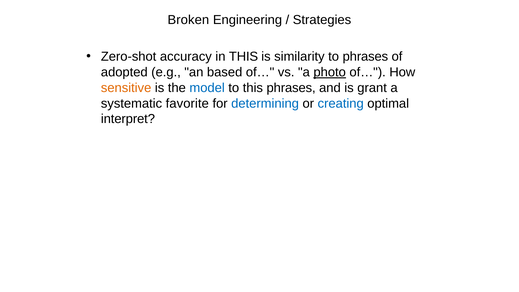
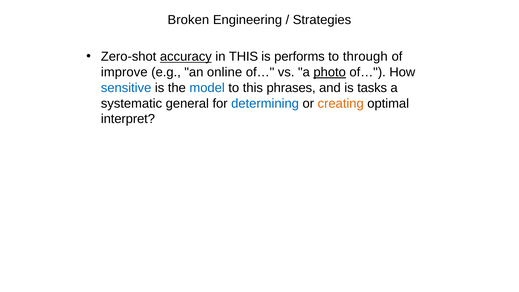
accuracy underline: none -> present (186, 57)
similarity: similarity -> performs (299, 57)
to phrases: phrases -> through (365, 57)
adopted: adopted -> improve (124, 72)
based: based -> online (225, 72)
sensitive colour: orange -> blue (126, 88)
grant: grant -> tasks (372, 88)
favorite: favorite -> general (187, 103)
creating colour: blue -> orange (341, 103)
